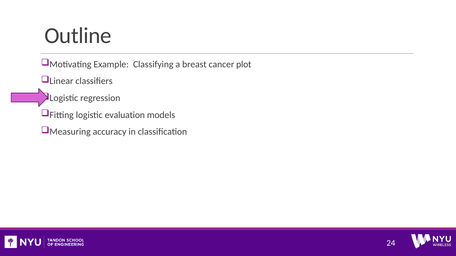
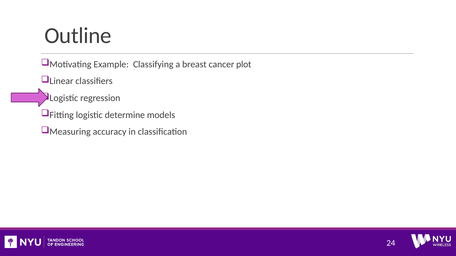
evaluation: evaluation -> determine (125, 115)
